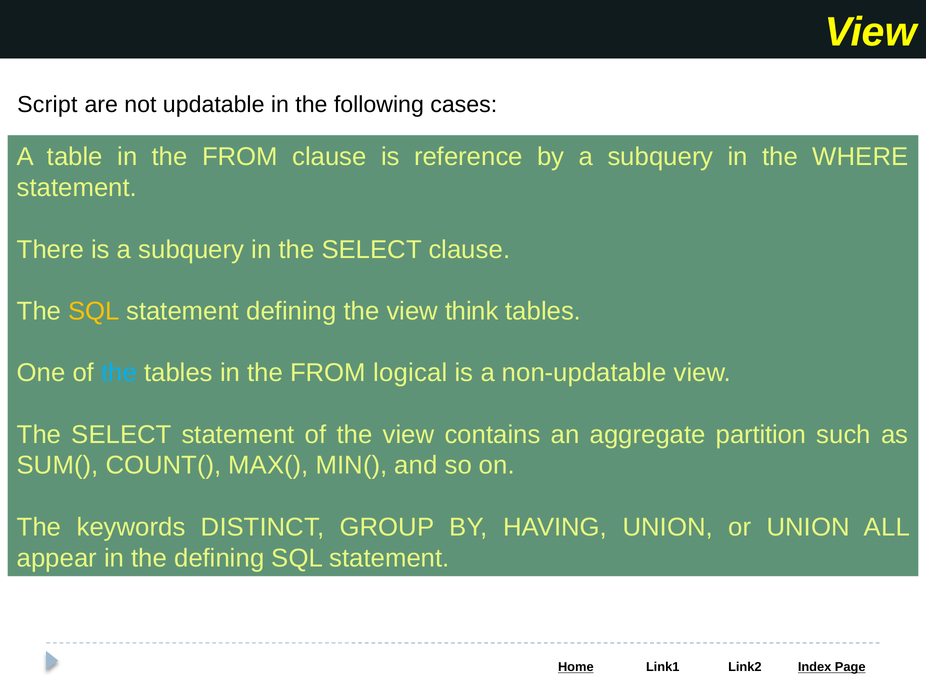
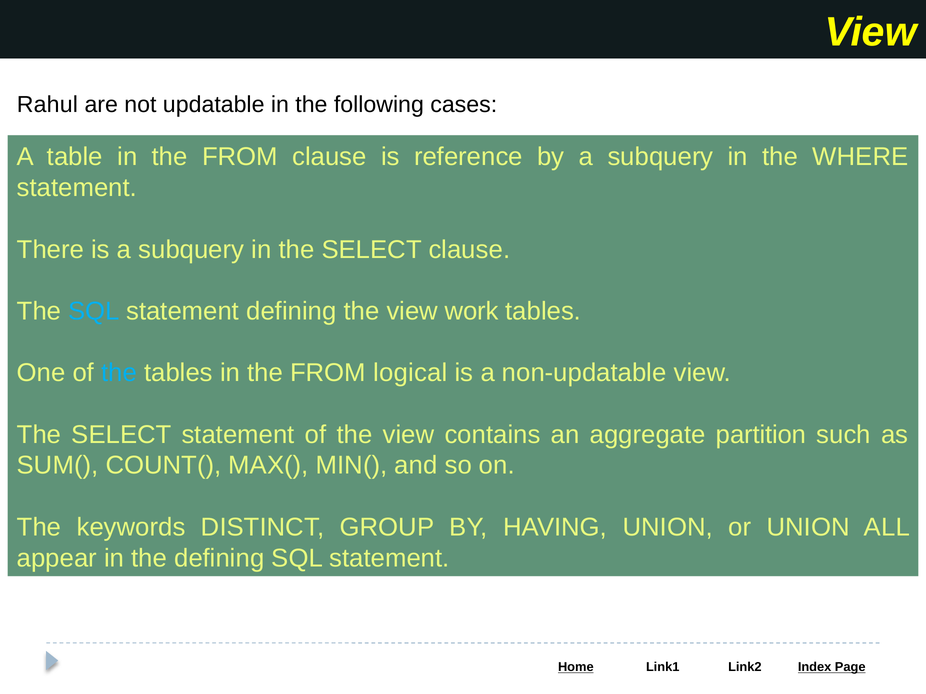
Script: Script -> Rahul (47, 105)
SQL colour: yellow -> light blue (94, 311)
think: think -> work (472, 311)
